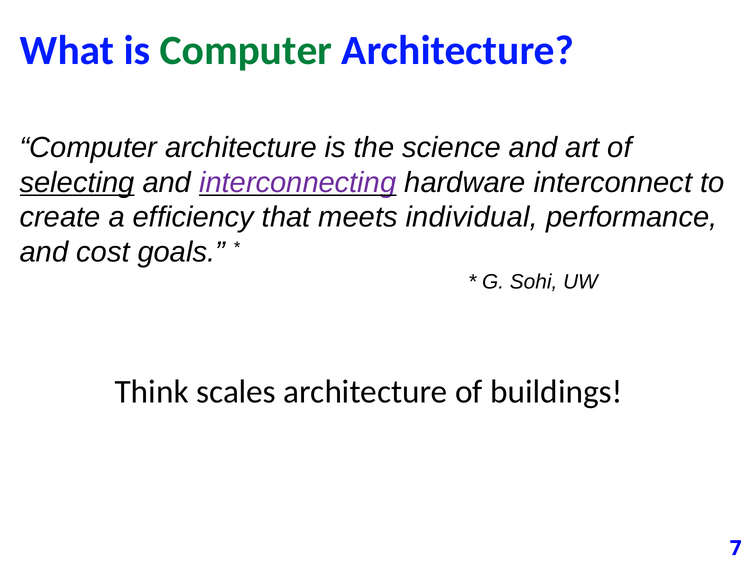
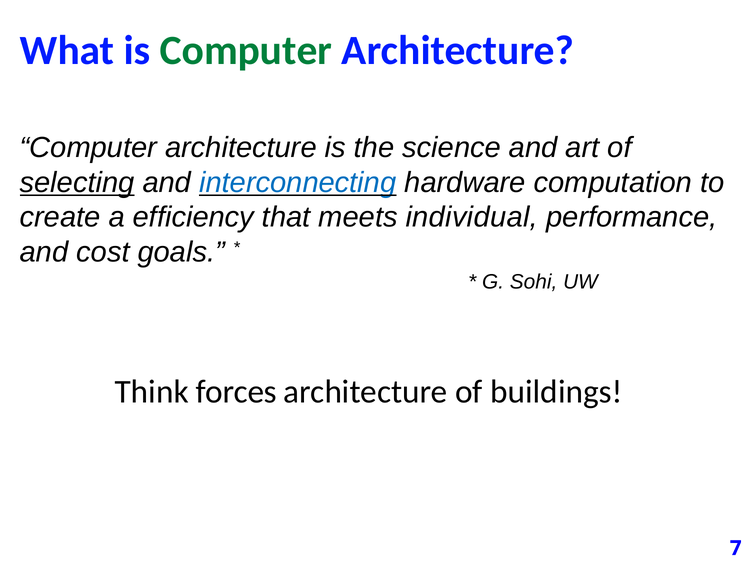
interconnecting colour: purple -> blue (298, 183)
interconnect: interconnect -> computation (613, 183)
scales: scales -> forces (236, 392)
